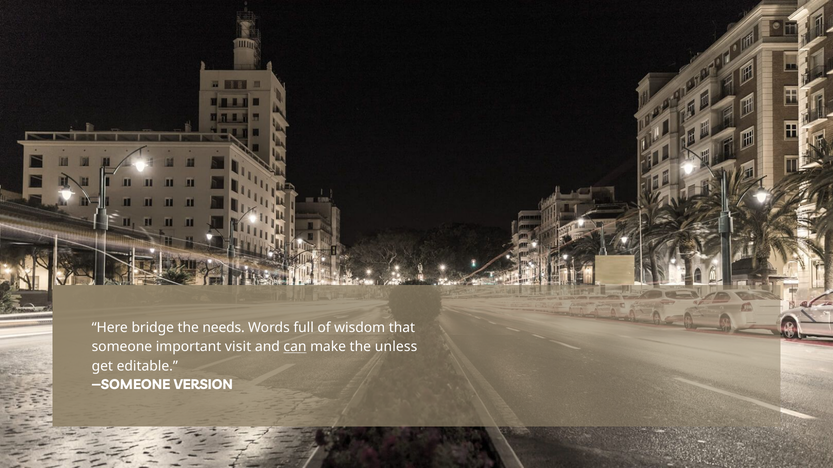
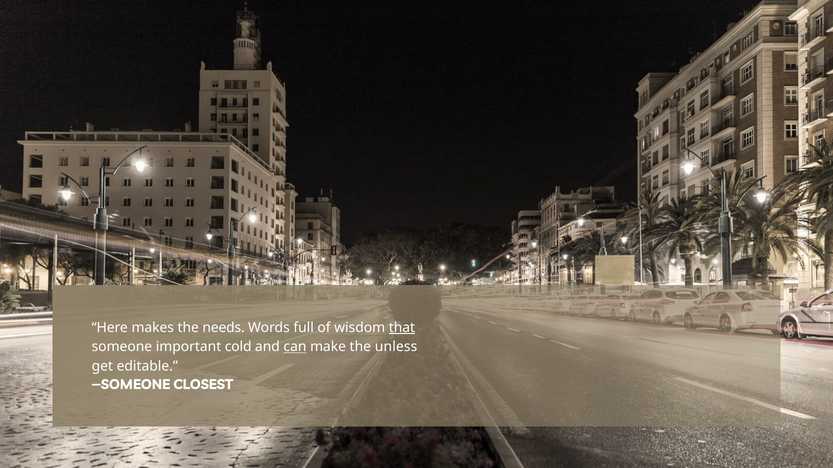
bridge: bridge -> makes (153, 328)
that underline: none -> present (402, 328)
visit: visit -> cold (238, 347)
VERSION: VERSION -> CLOSEST (203, 385)
